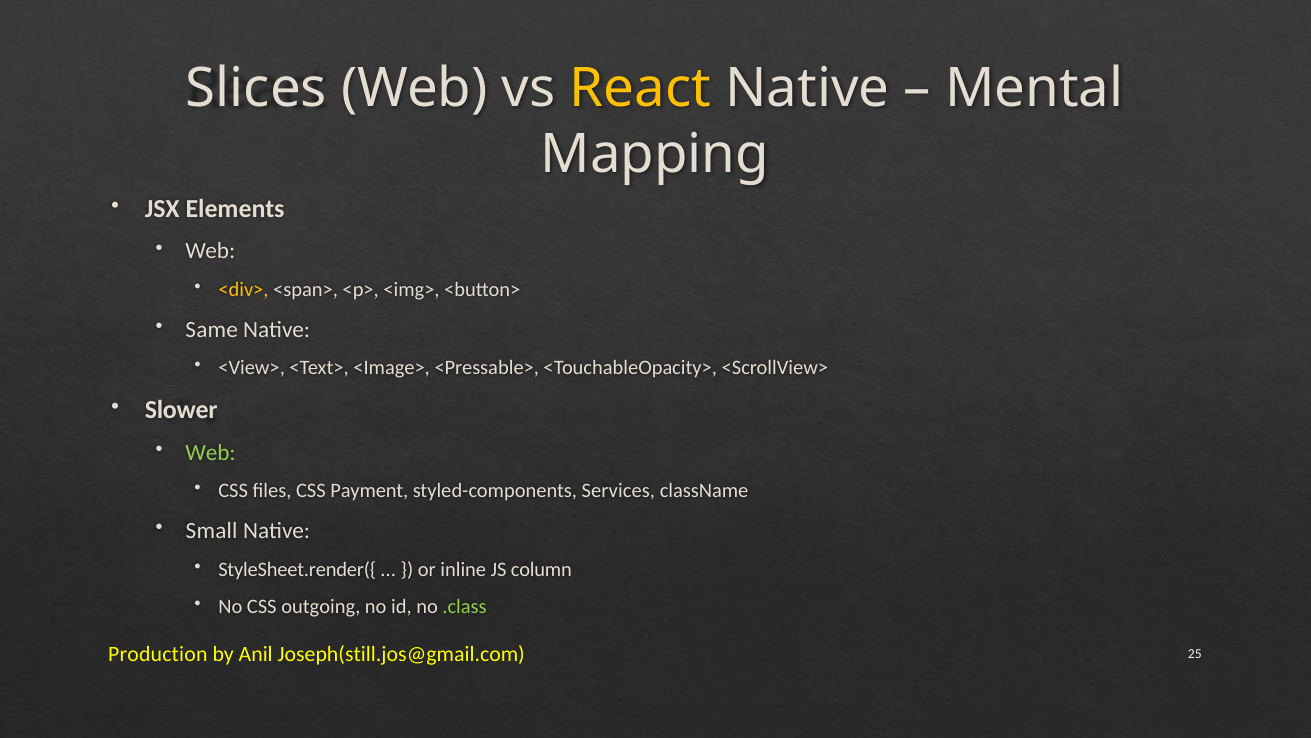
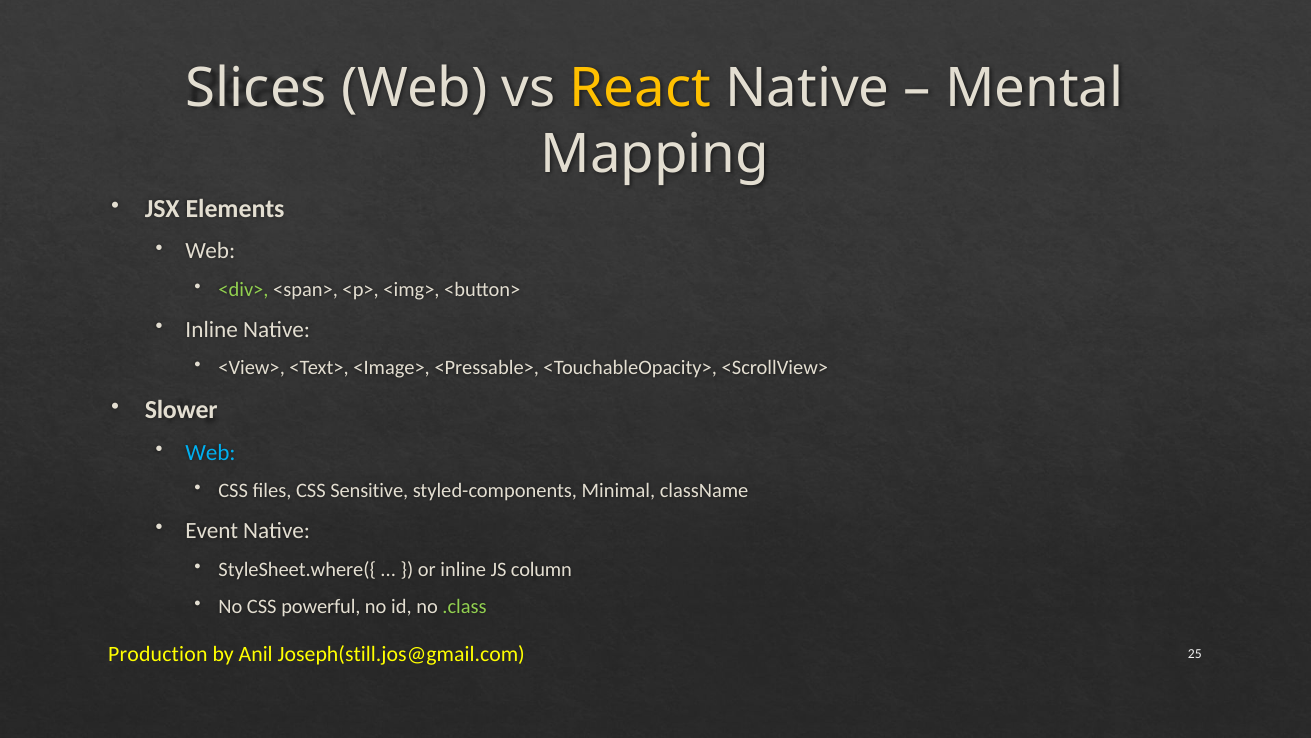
<div> colour: yellow -> light green (243, 290)
Same: Same -> Inline (212, 329)
Web colour: light green -> light blue (210, 452)
Payment: Payment -> Sensitive (369, 491)
Services: Services -> Minimal (618, 491)
Small: Small -> Event (212, 530)
StyleSheet.render({: StyleSheet.render({ -> StyleSheet.where({ (297, 569)
outgoing: outgoing -> powerful (321, 606)
